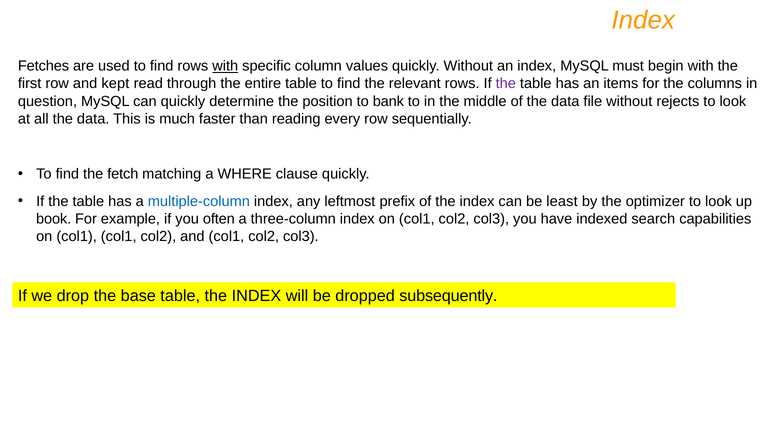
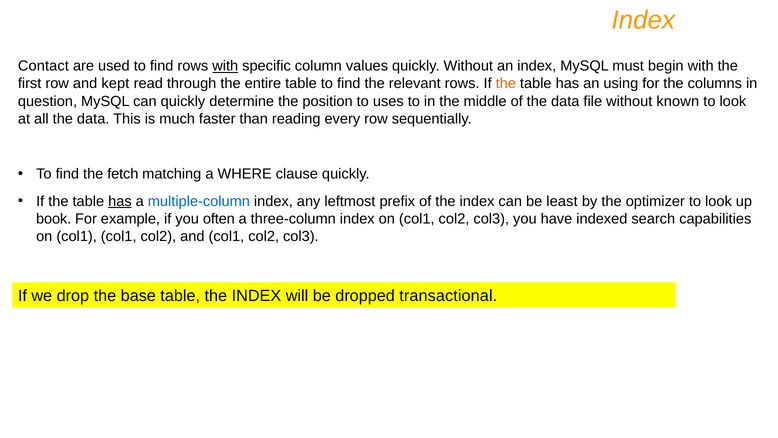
Fetches: Fetches -> Contact (43, 66)
the colour: purple -> orange (506, 84)
items: items -> using (621, 84)
bank: bank -> uses (388, 101)
rejects: rejects -> known (678, 101)
has underline: none -> present (120, 201)
subsequently: subsequently -> transactional (448, 296)
